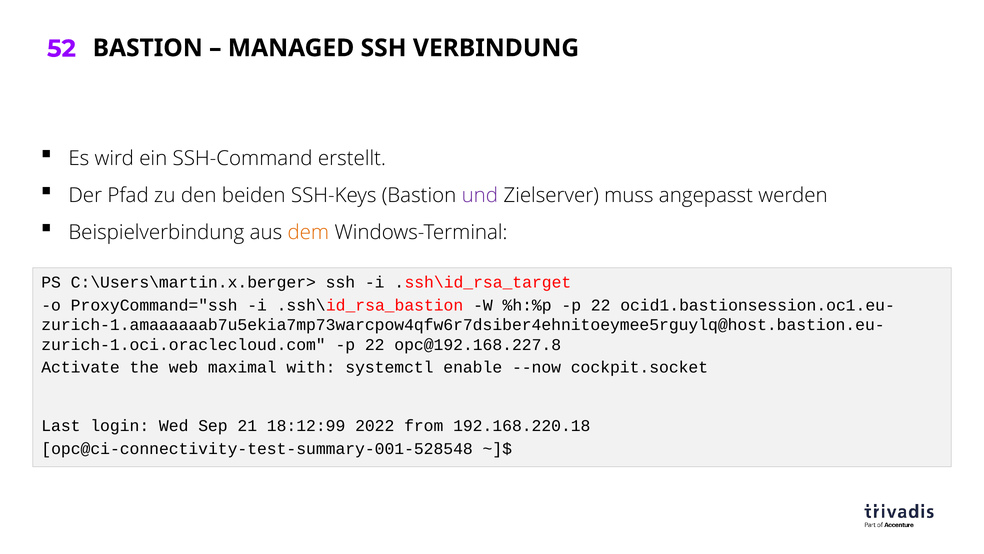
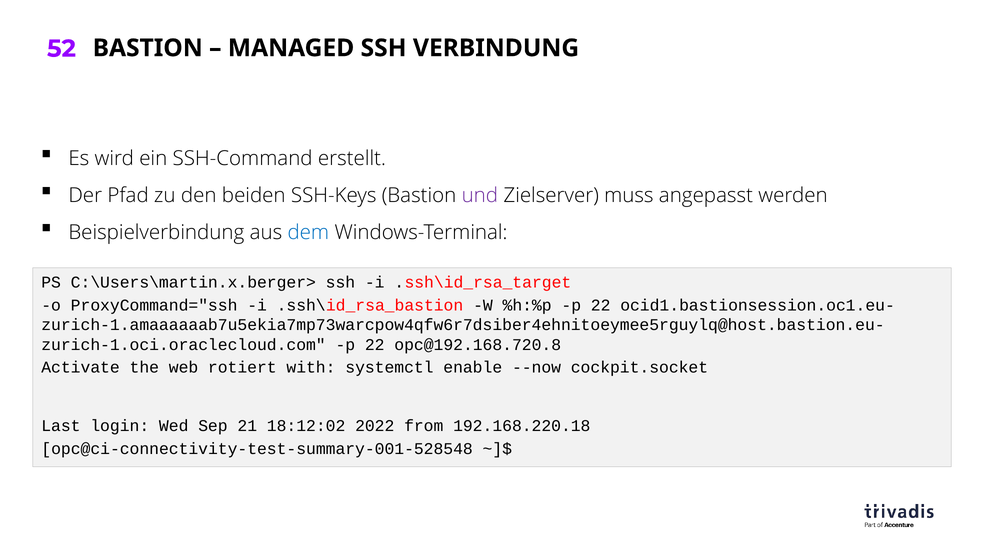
dem colour: orange -> blue (308, 232)
opc@192.168.227.8: opc@192.168.227.8 -> opc@192.168.720.8 (478, 344)
maximal: maximal -> rotiert (242, 367)
18:12:99: 18:12:99 -> 18:12:02 (306, 426)
